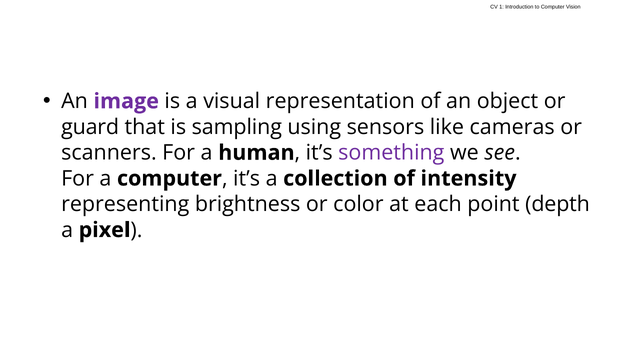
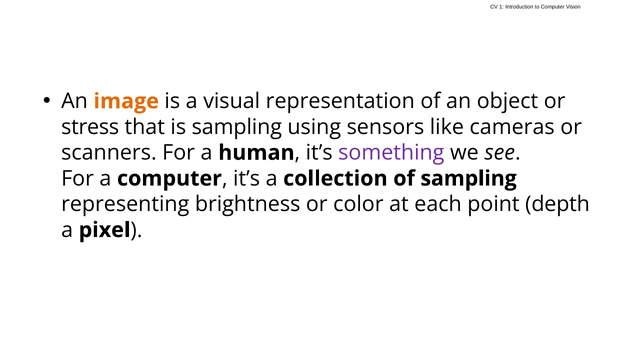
image colour: purple -> orange (126, 101)
guard: guard -> stress (90, 127)
of intensity: intensity -> sampling (469, 179)
